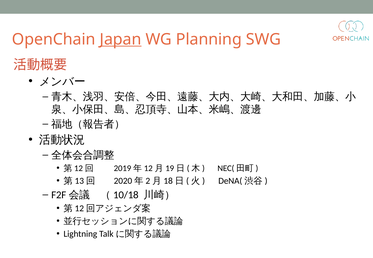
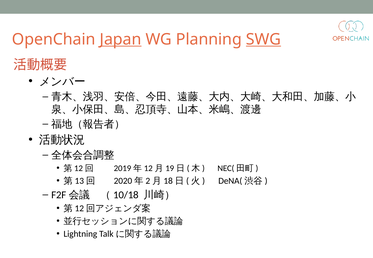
SWG underline: none -> present (263, 39)
